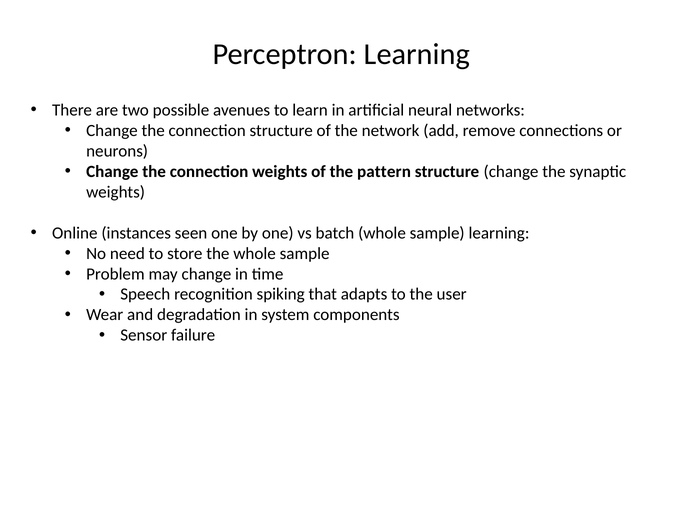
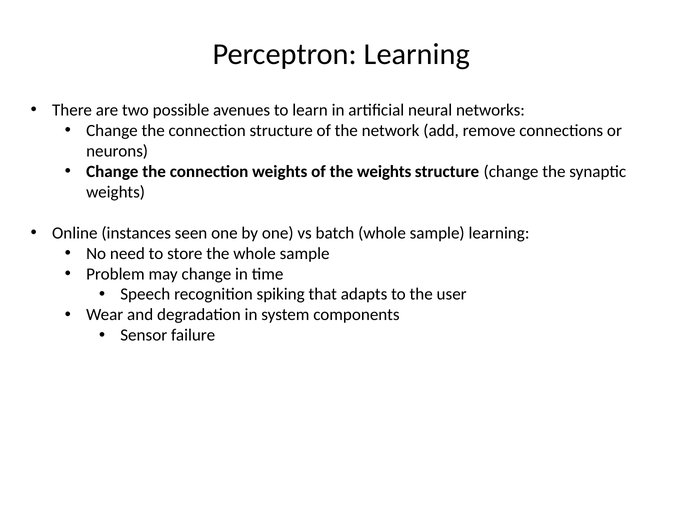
the pattern: pattern -> weights (384, 172)
